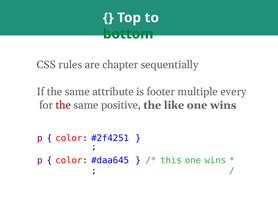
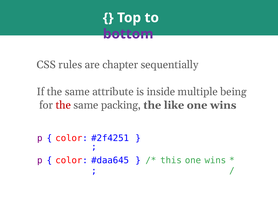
bottom colour: green -> purple (128, 34)
footer: footer -> inside (161, 92)
every: every -> being (234, 92)
positive: positive -> packing (121, 105)
